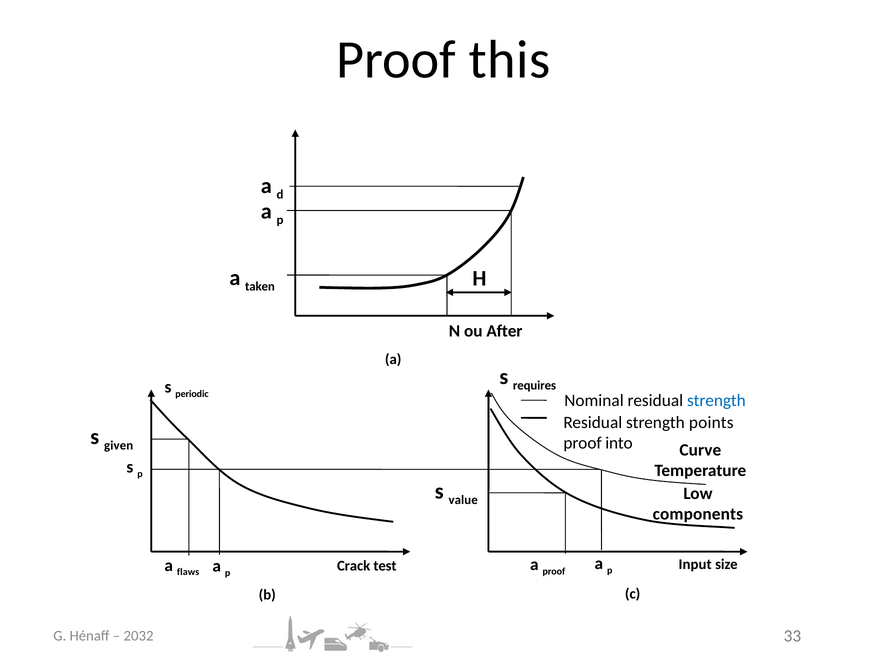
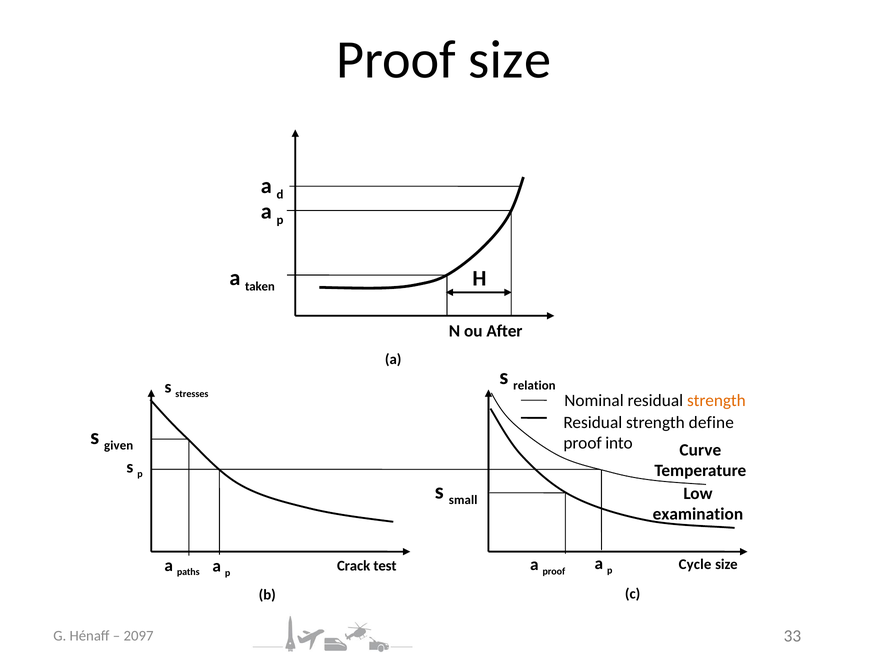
Proof this: this -> size (510, 60)
requires: requires -> relation (534, 386)
periodic: periodic -> stresses (192, 394)
strength colour: blue -> orange (716, 401)
points: points -> define (711, 422)
value: value -> small (463, 500)
components: components -> examination (698, 514)
Input: Input -> Cycle (695, 564)
flaws: flaws -> paths (188, 572)
2032: 2032 -> 2097 (139, 636)
